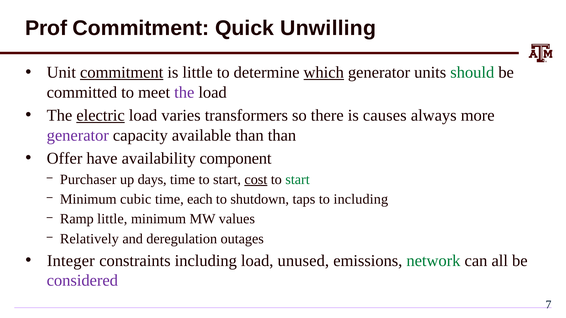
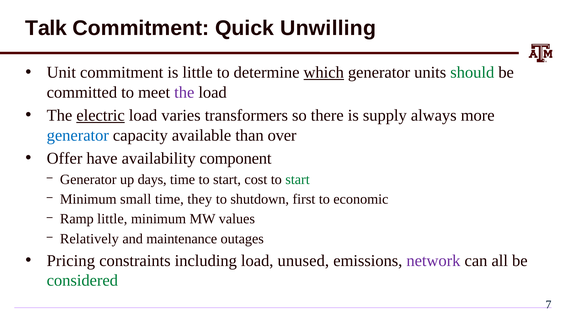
Prof: Prof -> Talk (46, 28)
commitment underline: present -> none (122, 73)
causes: causes -> supply (385, 116)
generator colour: purple -> blue (78, 135)
than than: than -> over (282, 135)
Purchaser: Purchaser -> Generator (88, 180)
cost underline: present -> none (256, 180)
cubic: cubic -> small (136, 199)
each: each -> they (200, 199)
taps: taps -> first (304, 199)
to including: including -> economic (361, 199)
deregulation: deregulation -> maintenance (182, 239)
Integer: Integer -> Pricing (71, 261)
network colour: green -> purple (433, 261)
considered colour: purple -> green (82, 281)
